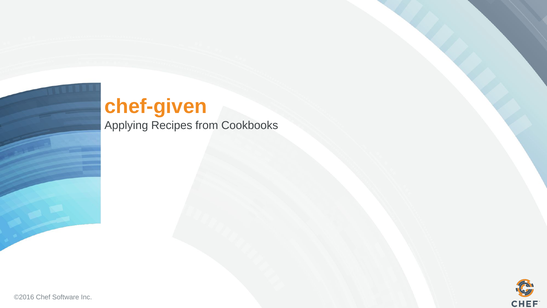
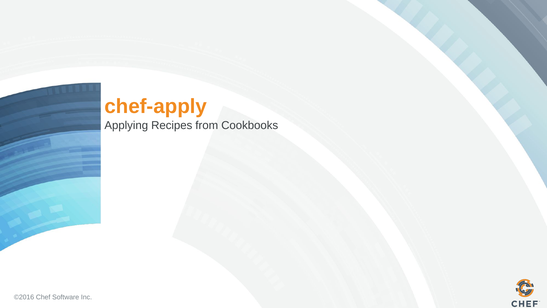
chef-given: chef-given -> chef-apply (156, 106)
